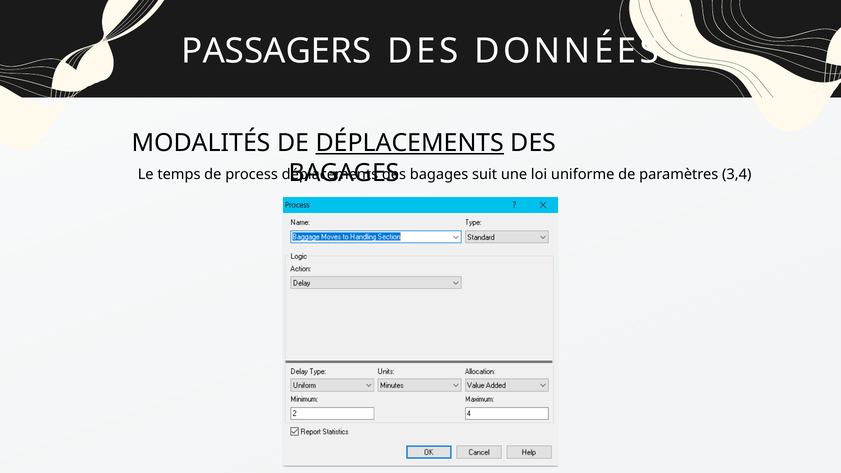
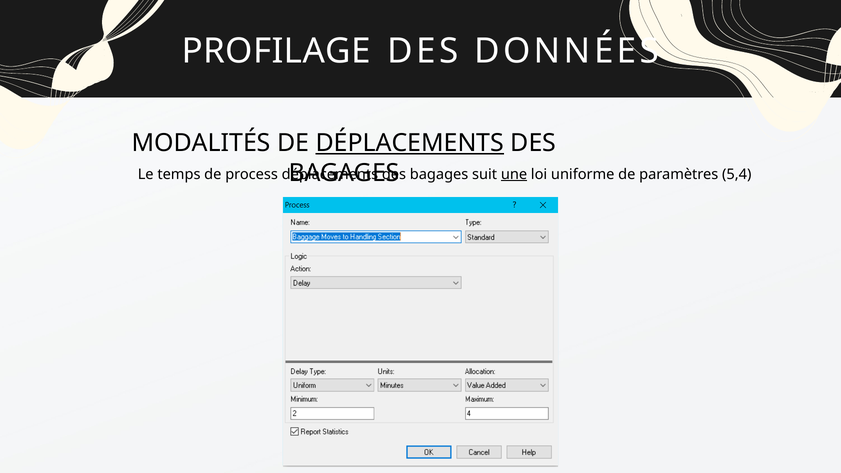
PASSAGERS: PASSAGERS -> PROFILAGE (276, 51)
une underline: none -> present (514, 174)
3,4: 3,4 -> 5,4 (737, 174)
